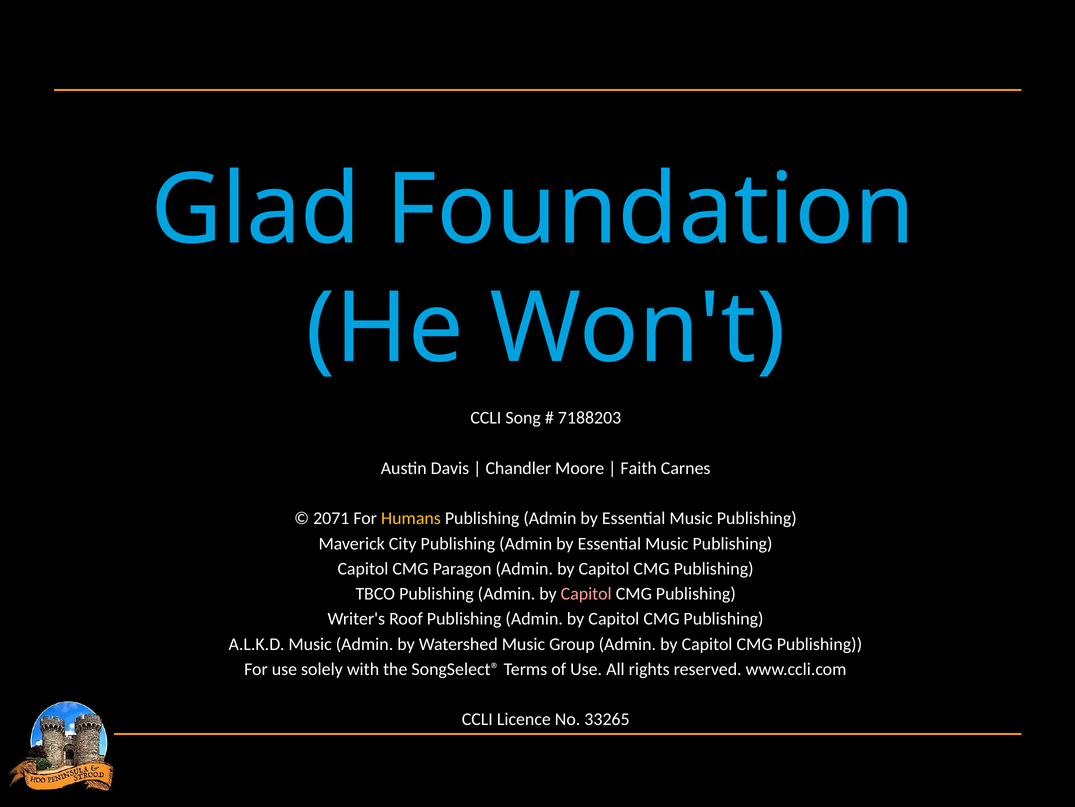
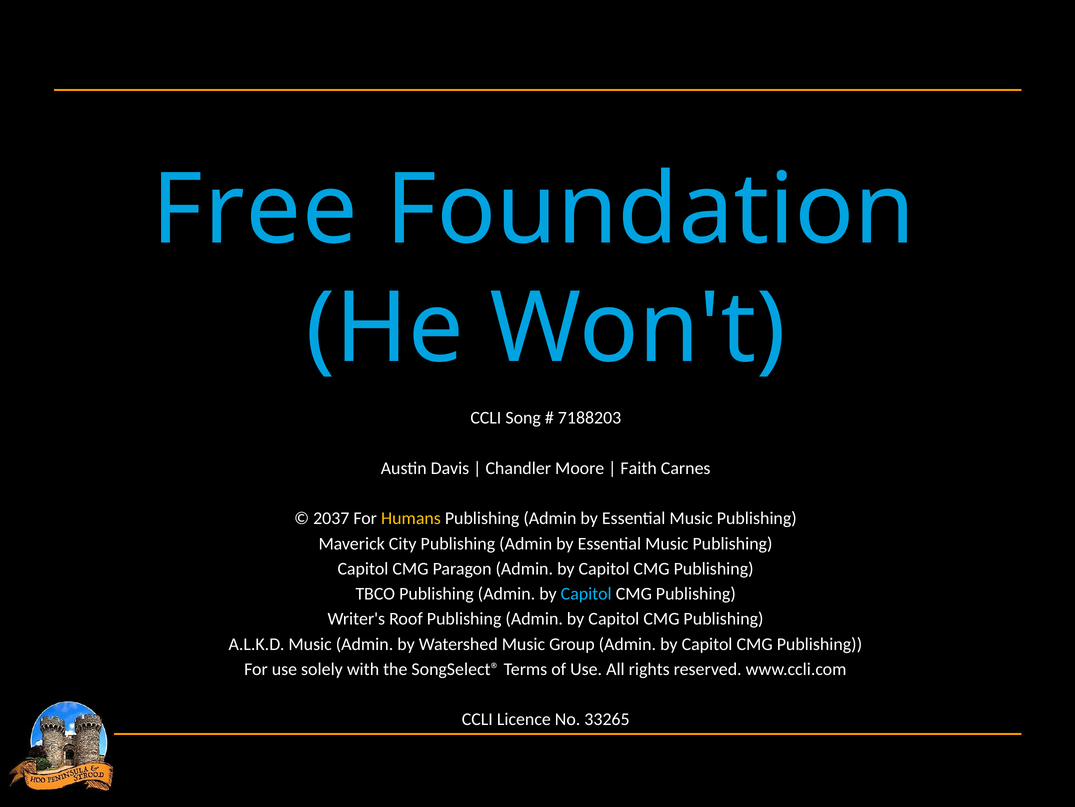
Glad: Glad -> Free (255, 210)
2071: 2071 -> 2037 (331, 518)
Capitol colour: pink -> light blue (586, 593)
